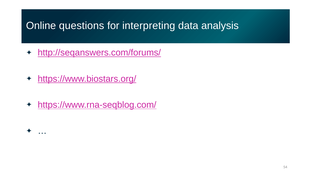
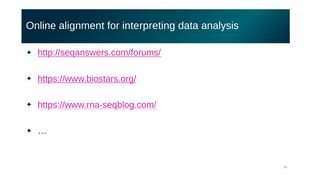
questions: questions -> alignment (82, 26)
